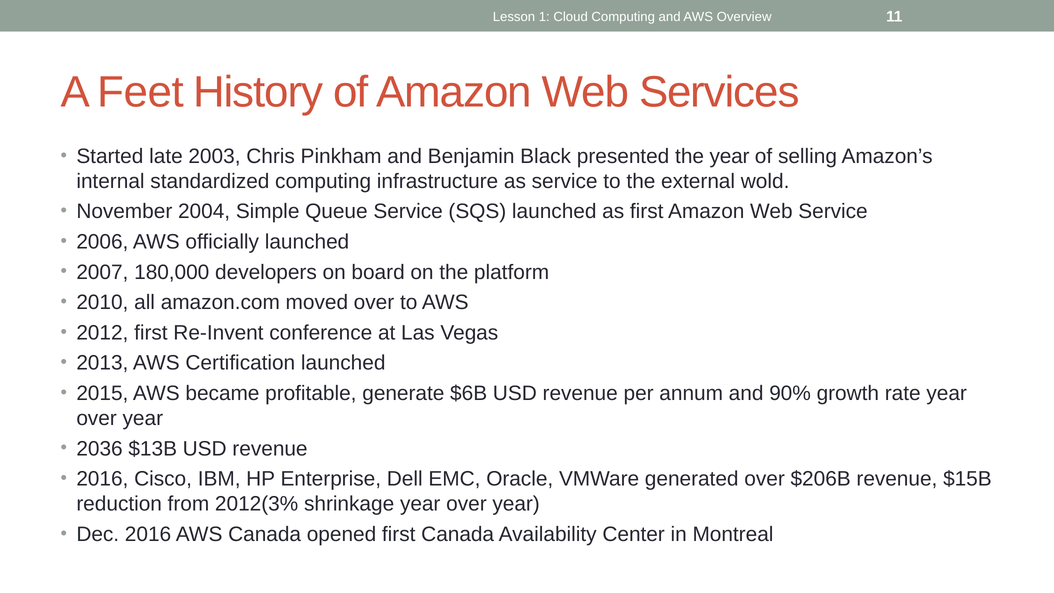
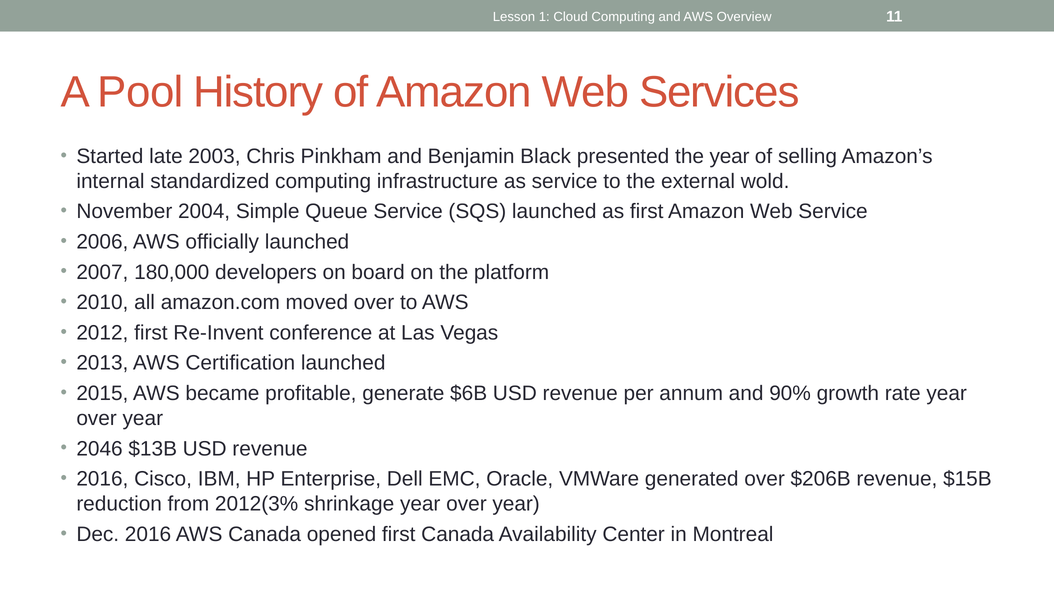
Feet: Feet -> Pool (140, 92)
2036: 2036 -> 2046 (100, 449)
